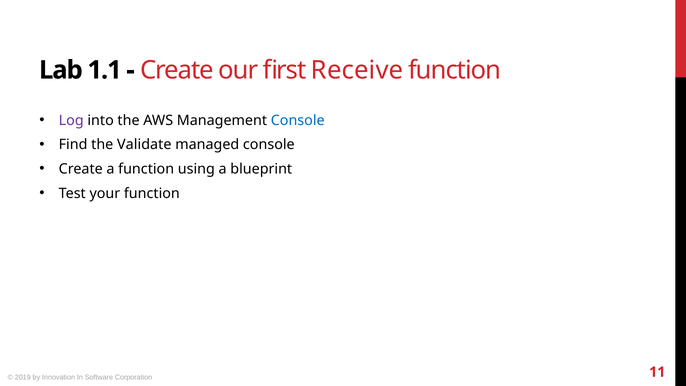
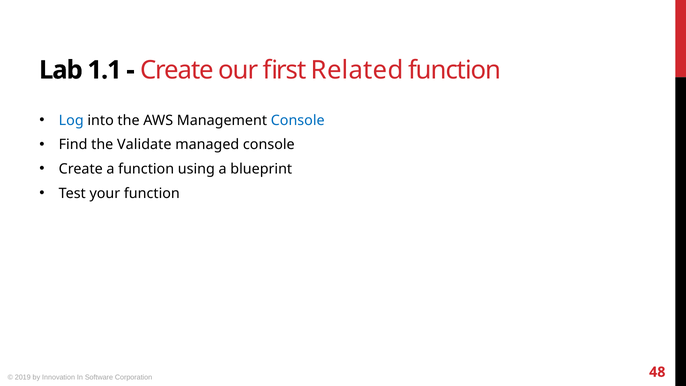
Receive: Receive -> Related (357, 70)
Log colour: purple -> blue (71, 120)
11: 11 -> 48 (657, 372)
